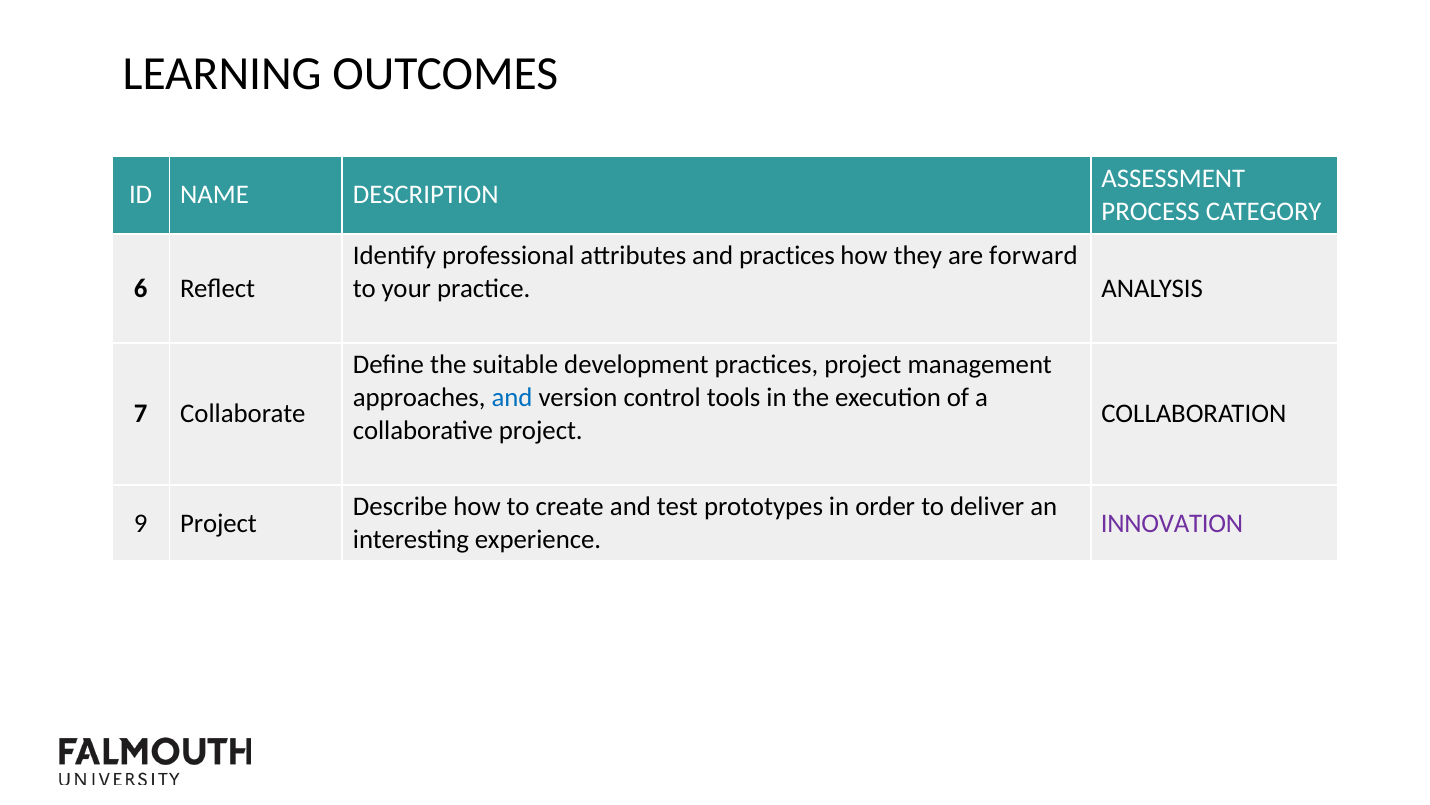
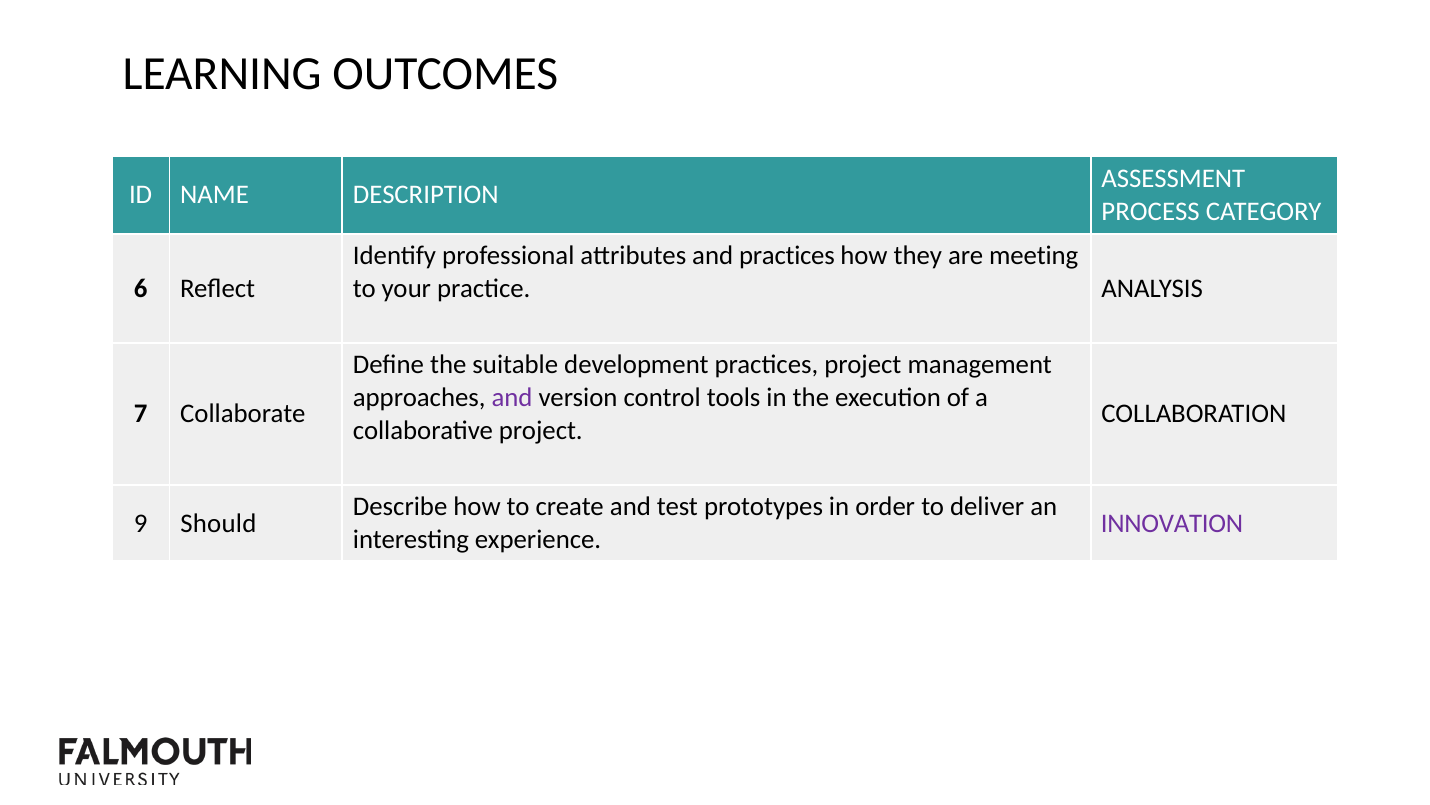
forward: forward -> meeting (1034, 256)
and colour: blue -> purple (512, 397)
9 Project: Project -> Should (218, 523)
